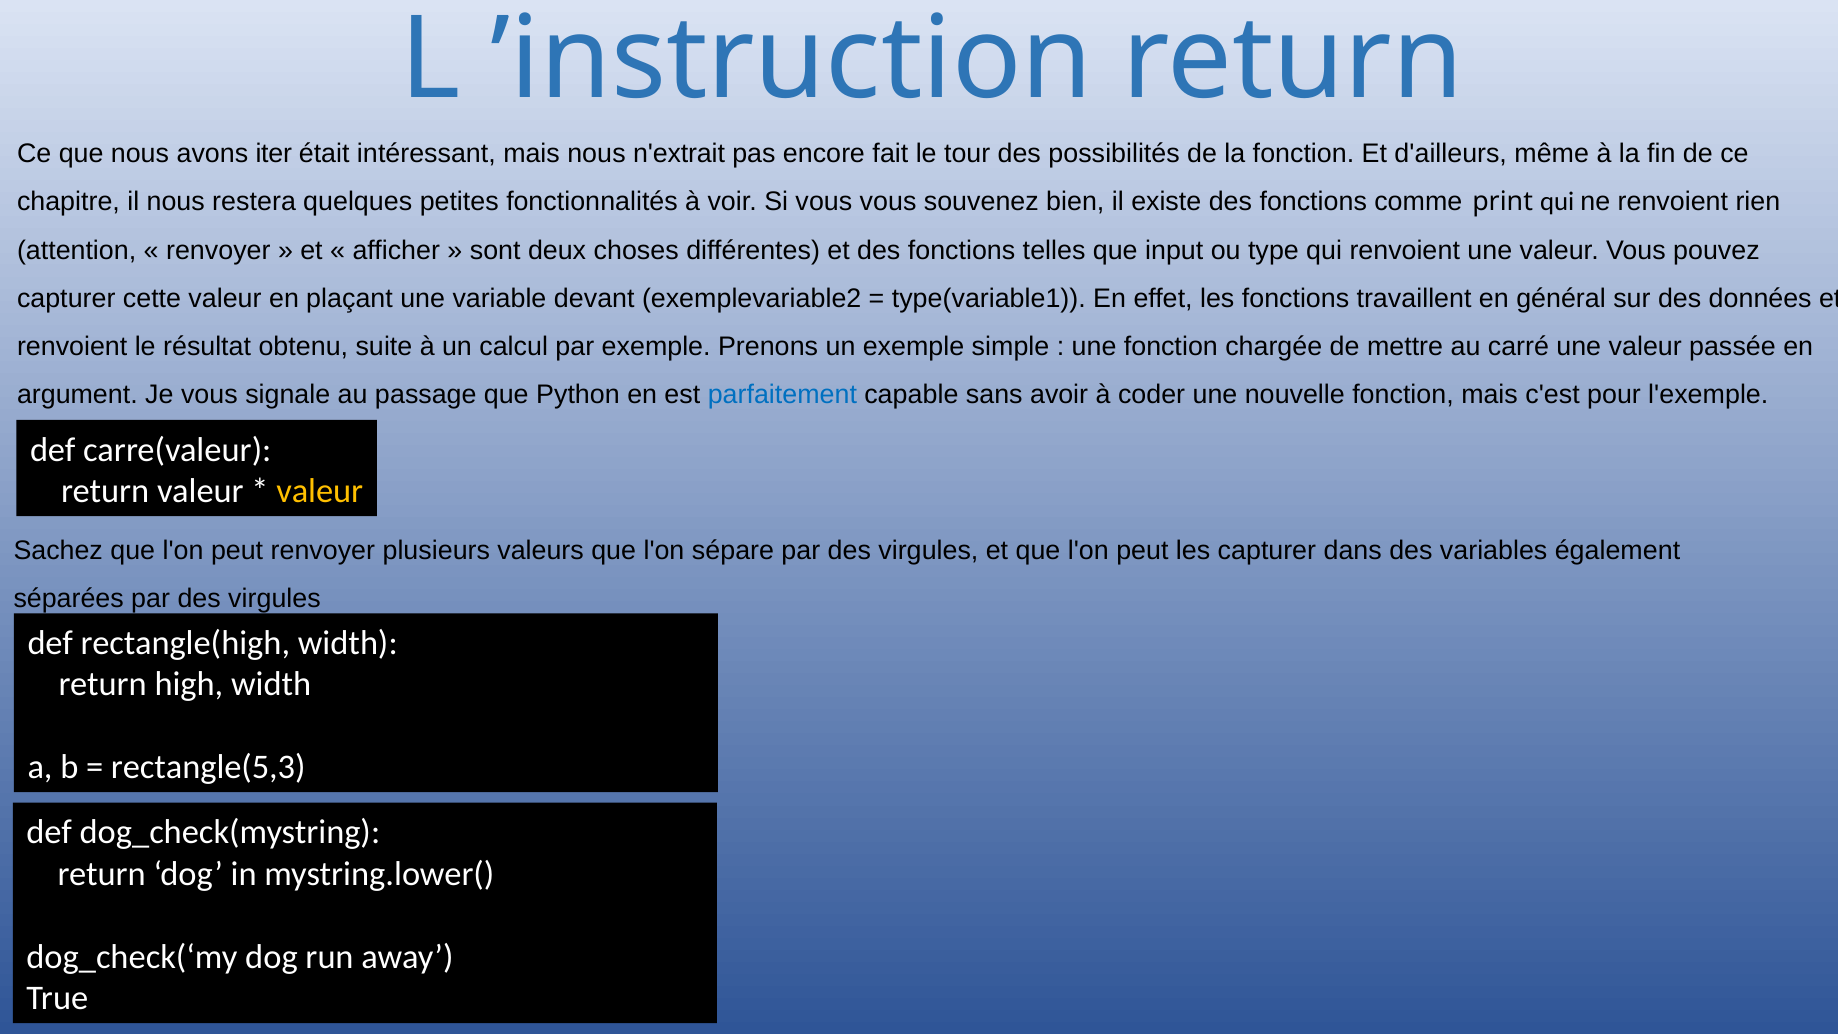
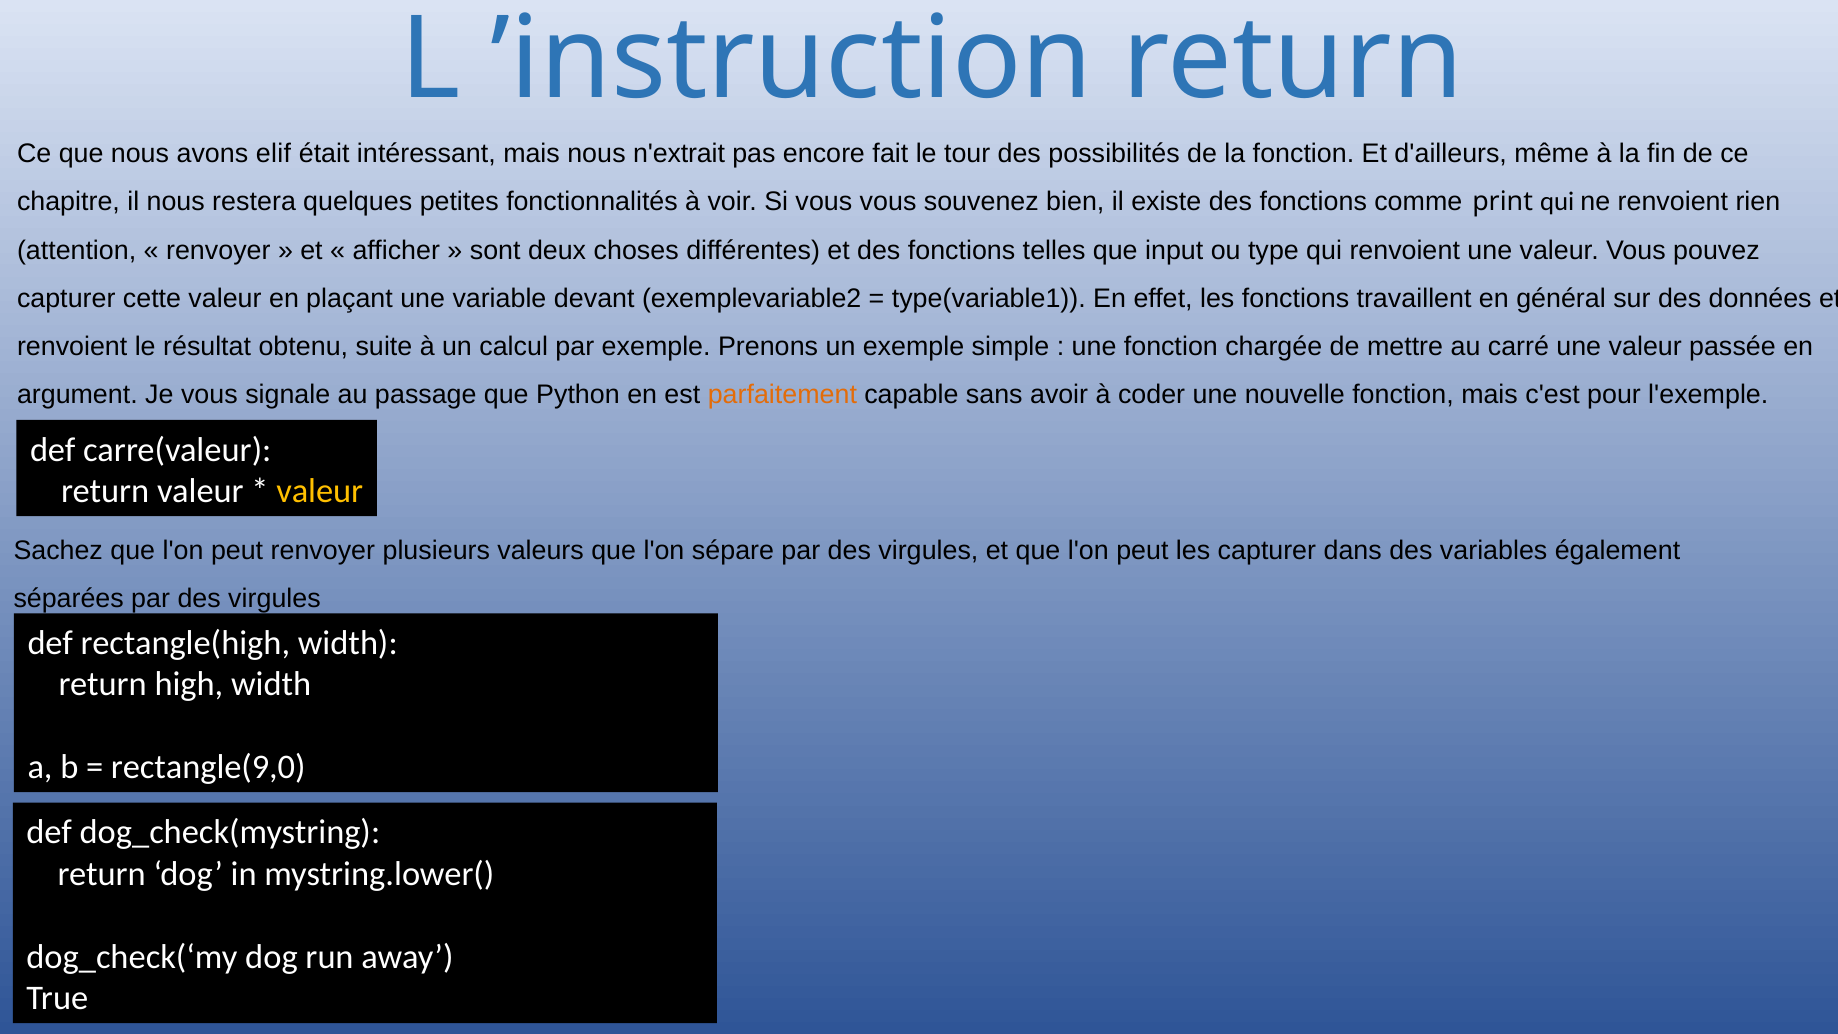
iter: iter -> elif (273, 154)
parfaitement colour: blue -> orange (782, 395)
rectangle(5,3: rectangle(5,3 -> rectangle(9,0 (208, 767)
